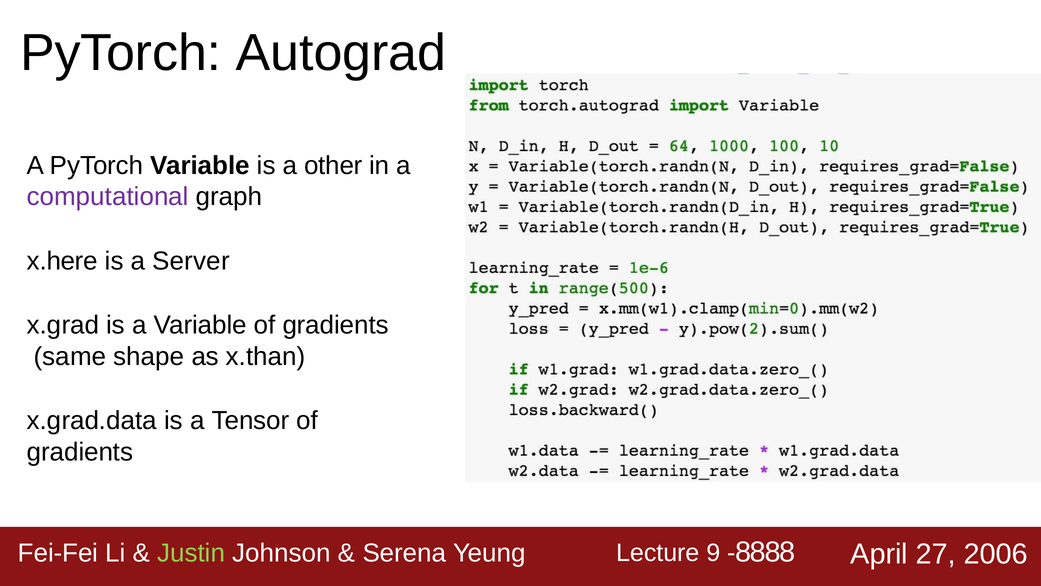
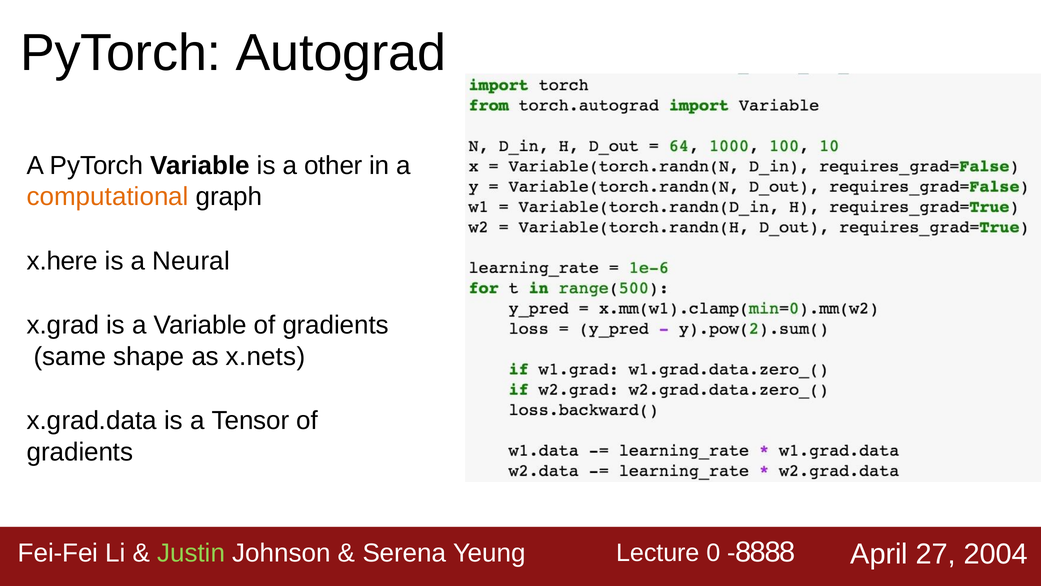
computational colour: purple -> orange (108, 197)
Server: Server -> Neural (191, 261)
x.than: x.than -> x.nets (266, 356)
9: 9 -> 0 (713, 553)
2006: 2006 -> 2004 (996, 554)
